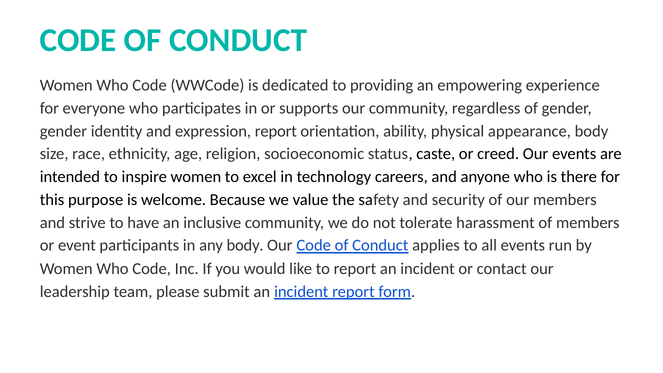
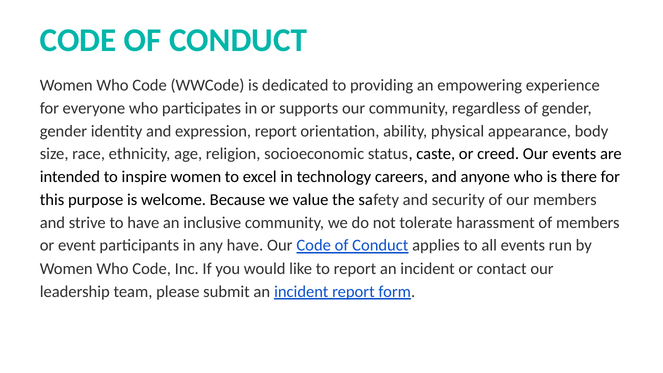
any body: body -> have (245, 245)
